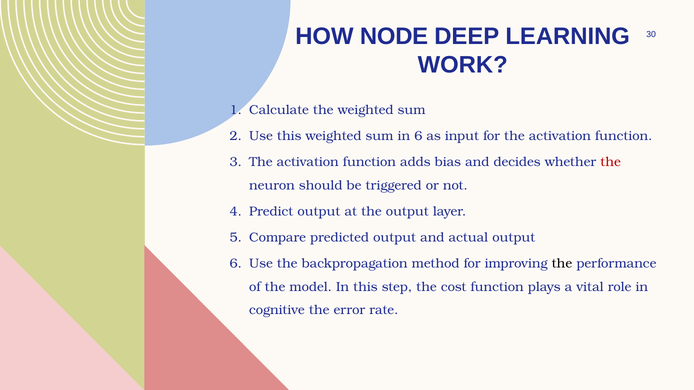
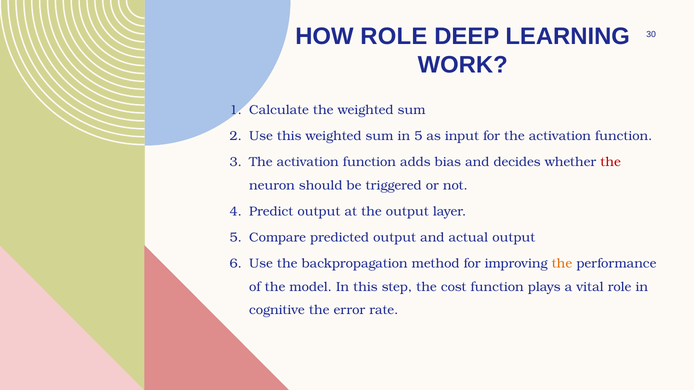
HOW NODE: NODE -> ROLE (394, 36)
in 6: 6 -> 5 (418, 136)
the colour: black -> orange (562, 264)
